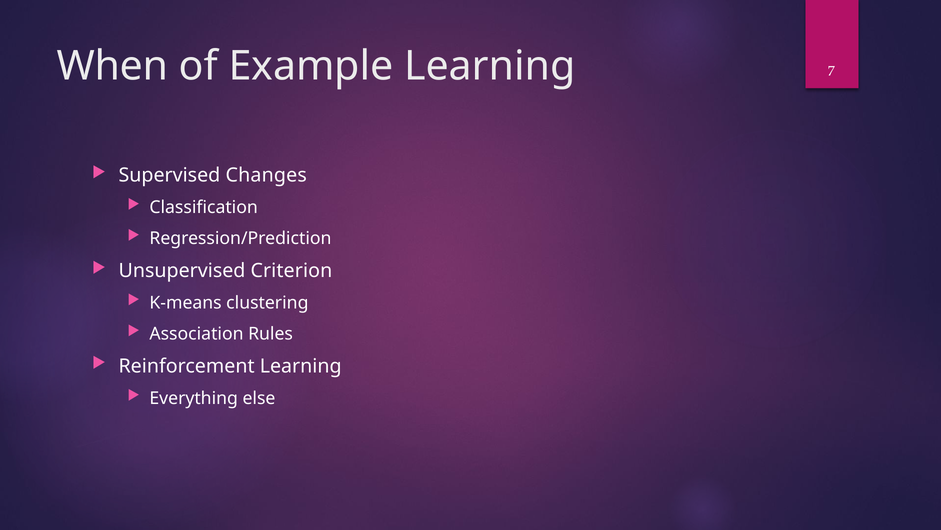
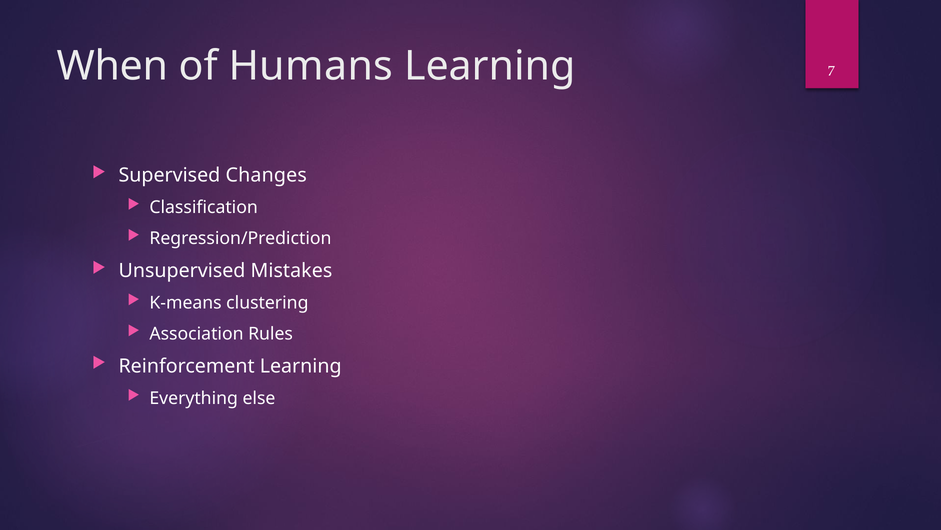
Example: Example -> Humans (311, 66)
Criterion: Criterion -> Mistakes (291, 270)
